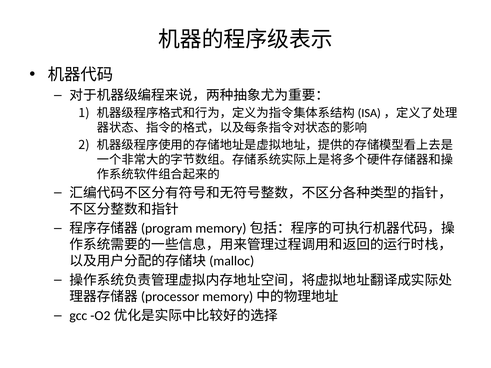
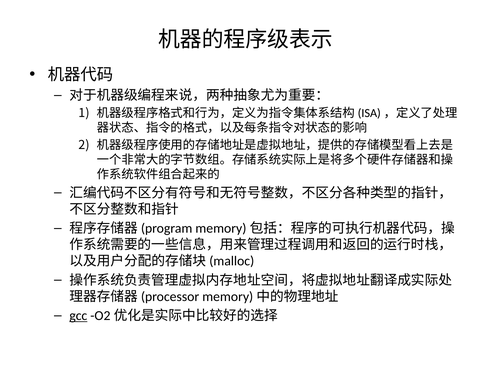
gcc underline: none -> present (78, 316)
